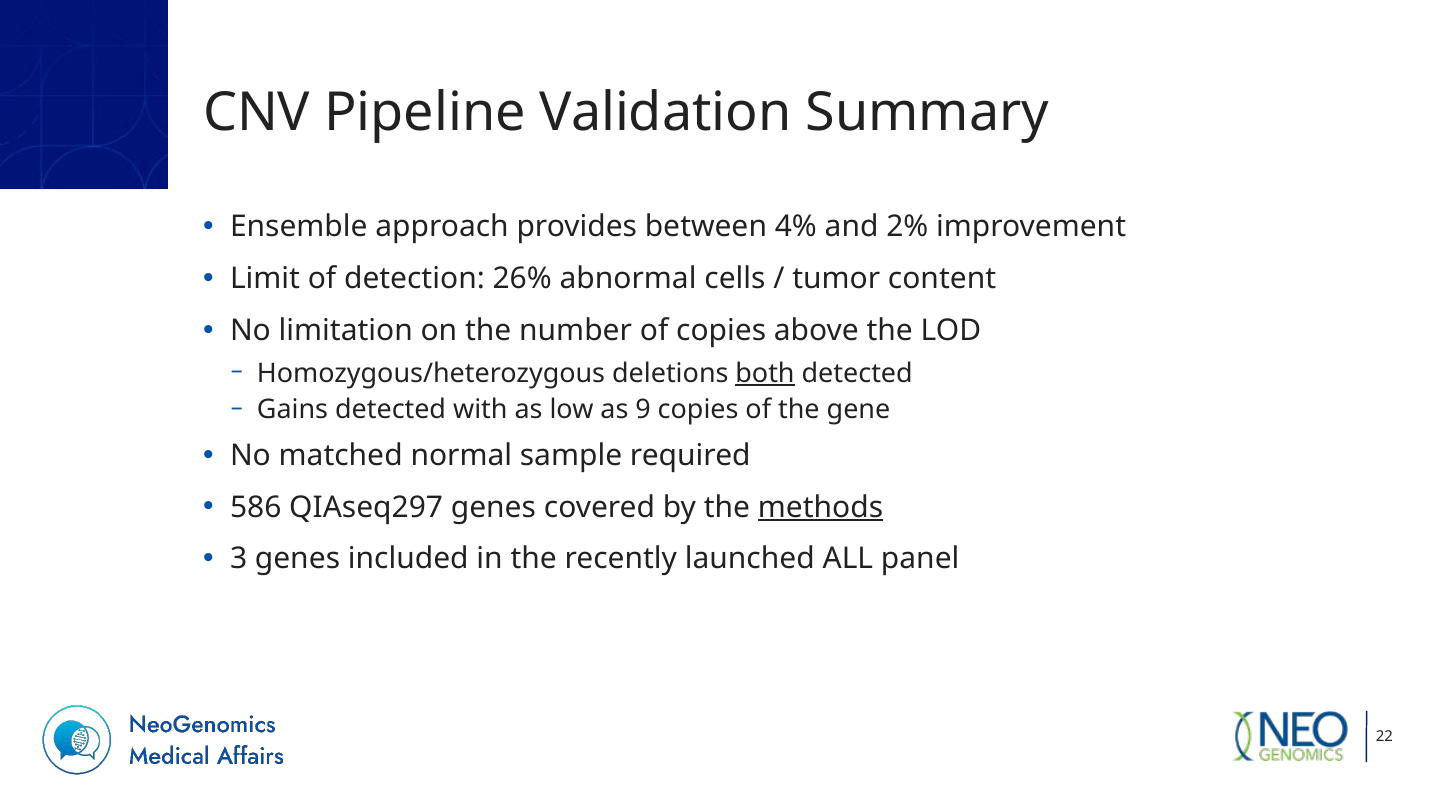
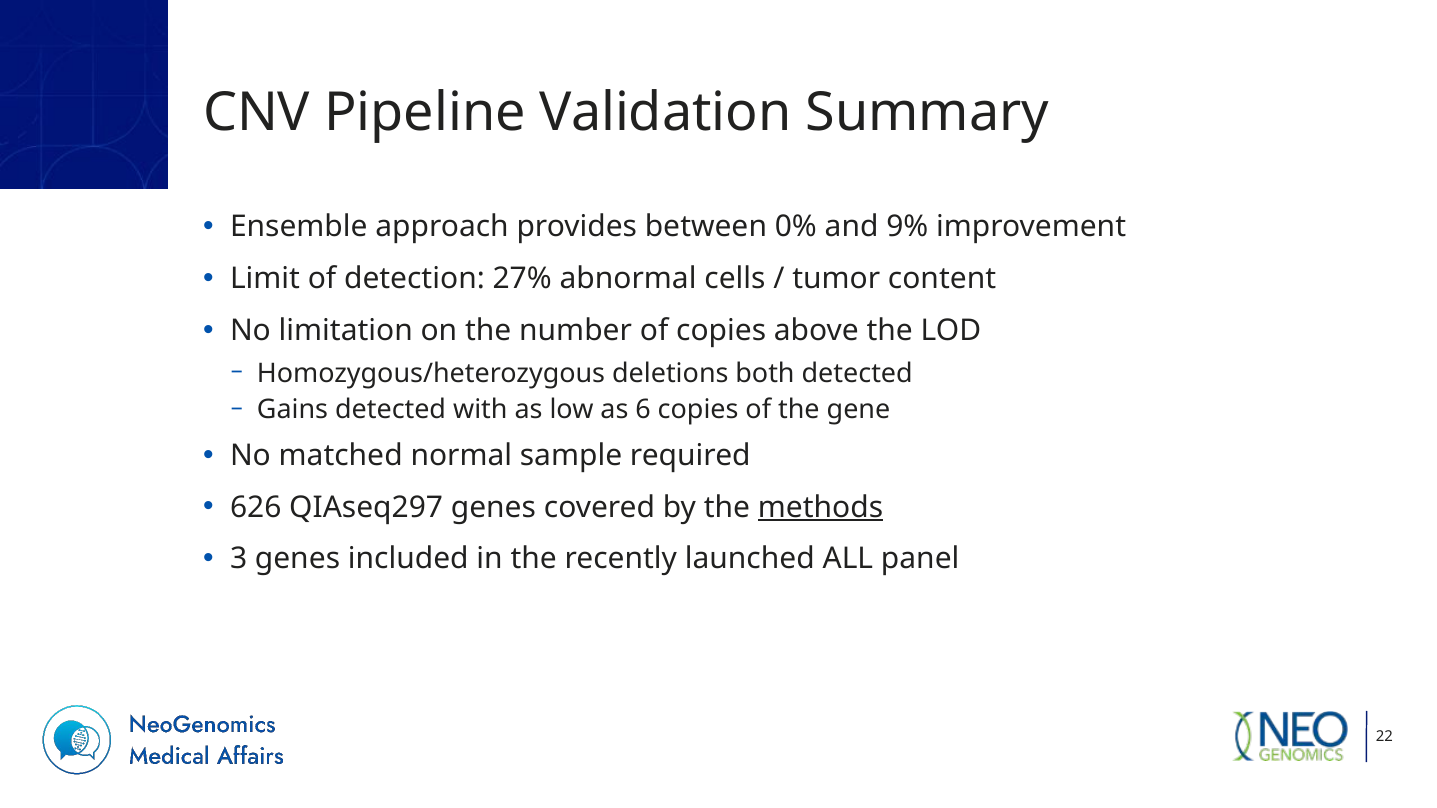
4%: 4% -> 0% (796, 227)
2%: 2% -> 9% (907, 227)
26%: 26% -> 27% (522, 279)
both underline: present -> none (765, 373)
9: 9 -> 6 (643, 410)
586: 586 -> 626 (256, 507)
